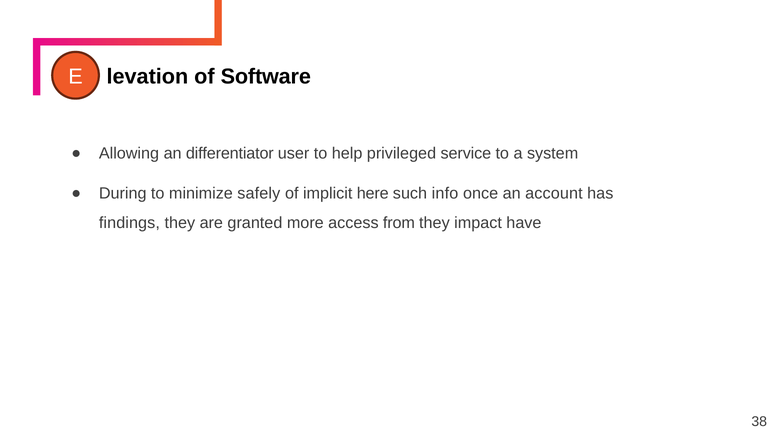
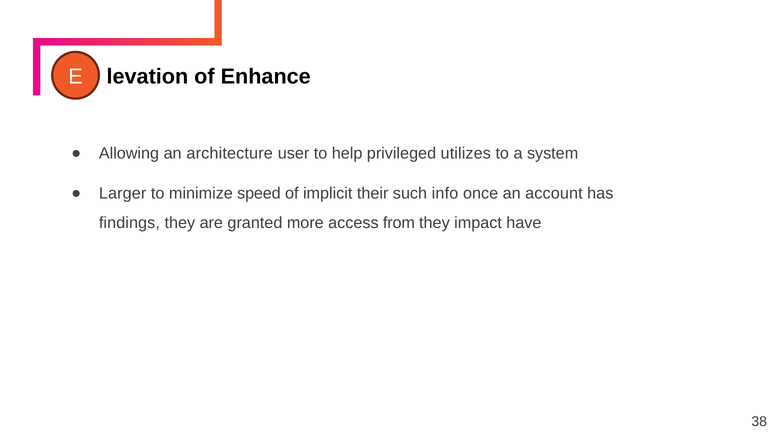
Software: Software -> Enhance (266, 77)
differentiator: differentiator -> architecture (230, 154)
service: service -> utilizes (466, 154)
During: During -> Larger (123, 193)
safely: safely -> speed (259, 193)
here: here -> their (373, 193)
